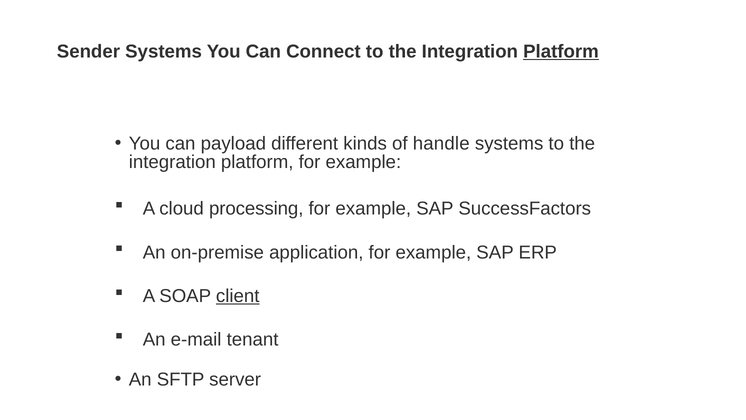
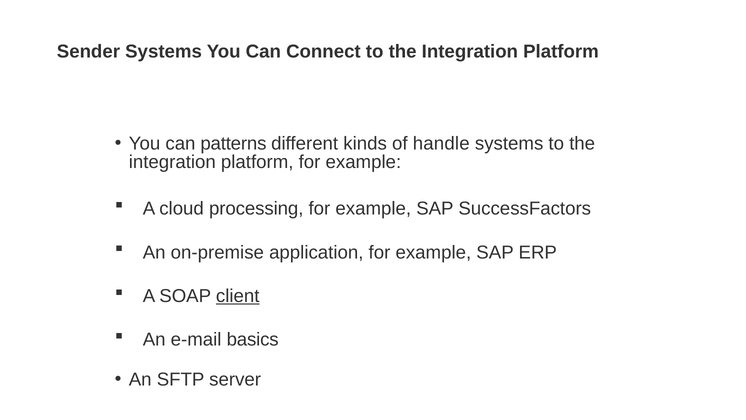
Platform underline: present -> none (561, 52)
payload: payload -> patterns (233, 143)
tenant: tenant -> basics (253, 339)
